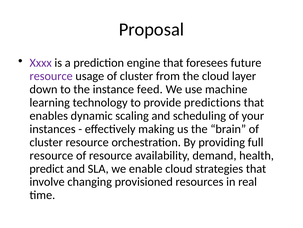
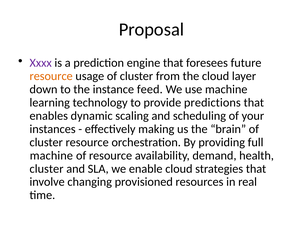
resource colour: purple -> orange (51, 76)
resource: resource -> machine (51, 155)
predict: predict -> cluster (47, 168)
